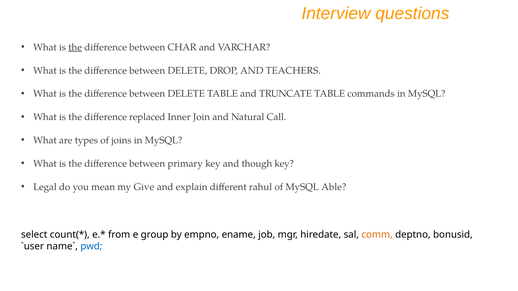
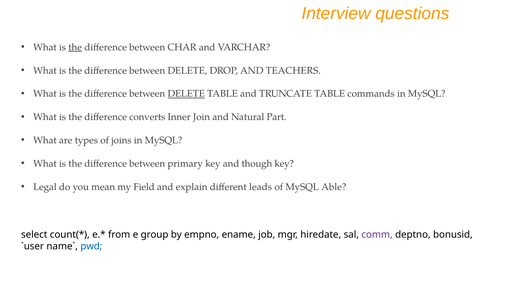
DELETE underline: none -> present (186, 94)
replaced: replaced -> converts (147, 117)
Call: Call -> Part (276, 117)
Give: Give -> Field (144, 187)
rahul: rahul -> leads (261, 187)
comm colour: orange -> purple (377, 235)
